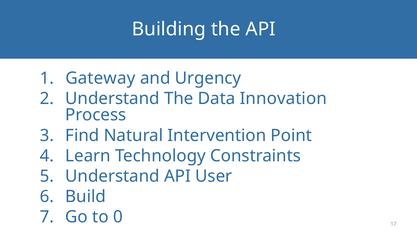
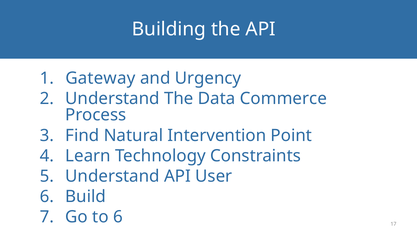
Innovation: Innovation -> Commerce (283, 98)
to 0: 0 -> 6 (118, 217)
